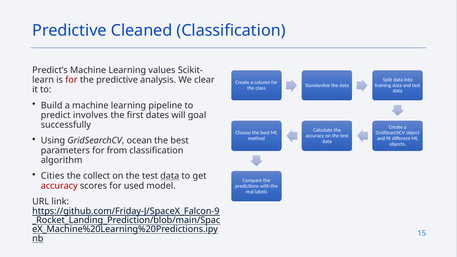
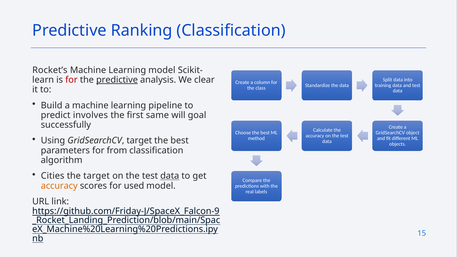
Cleaned: Cleaned -> Ranking (142, 31)
Predict’s: Predict’s -> Rocket’s (50, 70)
Learning values: values -> model (162, 70)
predictive underline: none -> present (117, 80)
dates: dates -> same (157, 115)
GridSearchCV ocean: ocean -> target (139, 141)
the collect: collect -> target (97, 176)
accuracy colour: red -> orange (59, 186)
